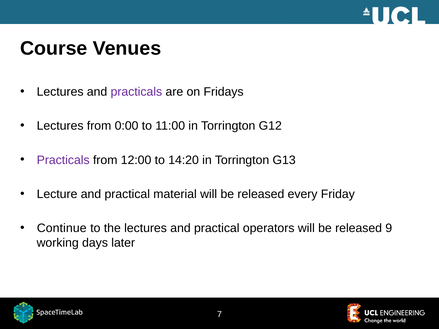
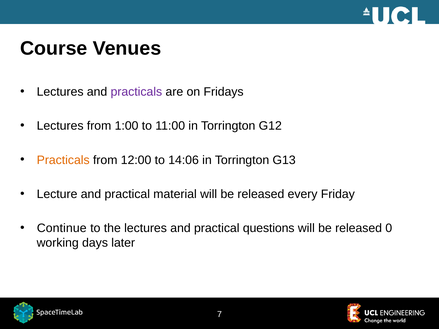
0:00: 0:00 -> 1:00 (127, 126)
Practicals colour: purple -> orange (63, 160)
14:20: 14:20 -> 14:06 (184, 160)
operators: operators -> questions (269, 228)
9: 9 -> 0 (389, 228)
